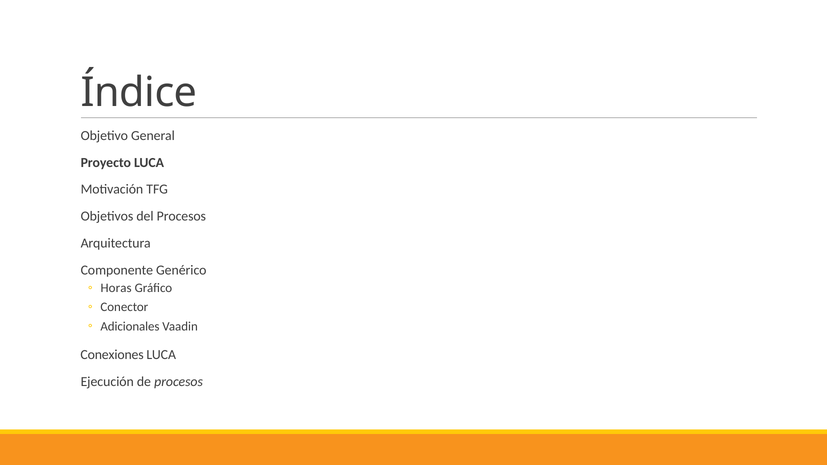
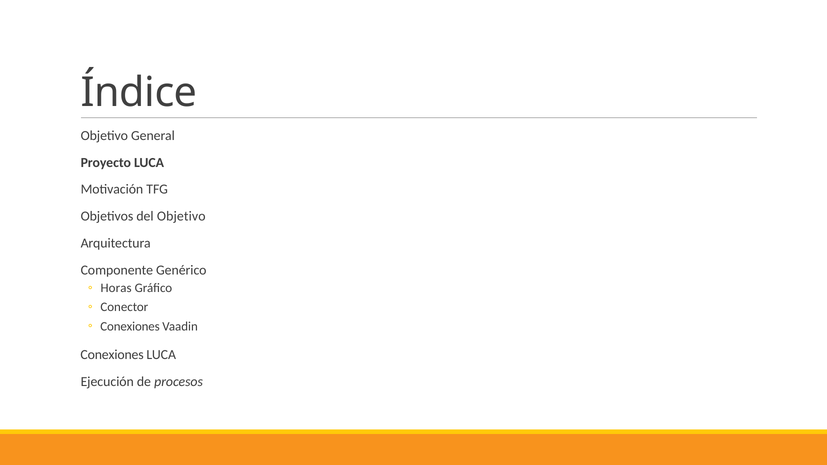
del Procesos: Procesos -> Objetivo (181, 216)
Adicionales: Adicionales -> Conexiones (130, 326)
